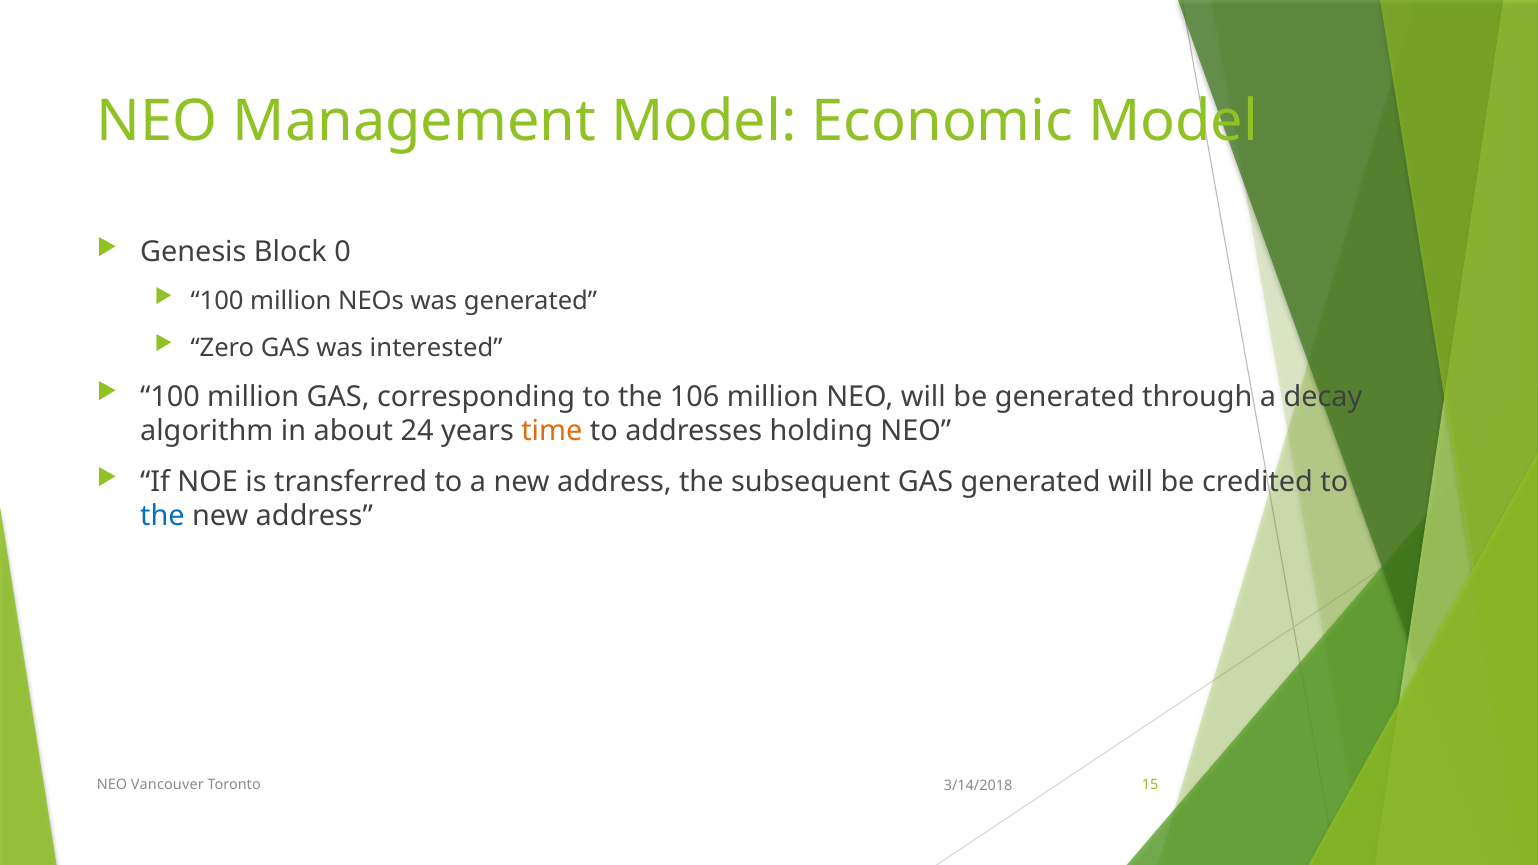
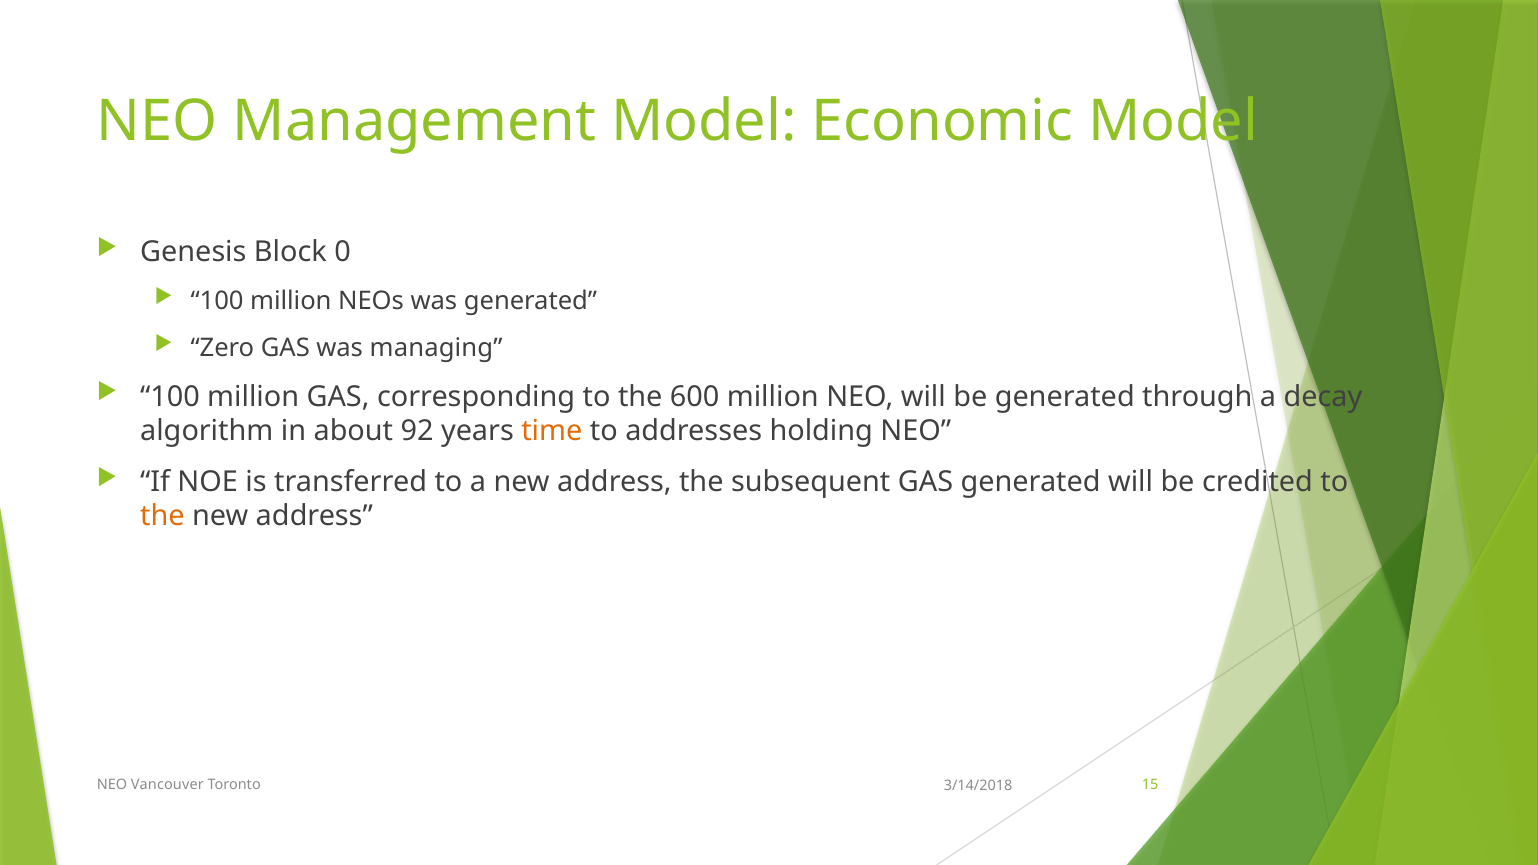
interested: interested -> managing (436, 348)
106: 106 -> 600 (695, 397)
24: 24 -> 92 (417, 431)
the colour: blue -> orange (162, 516)
